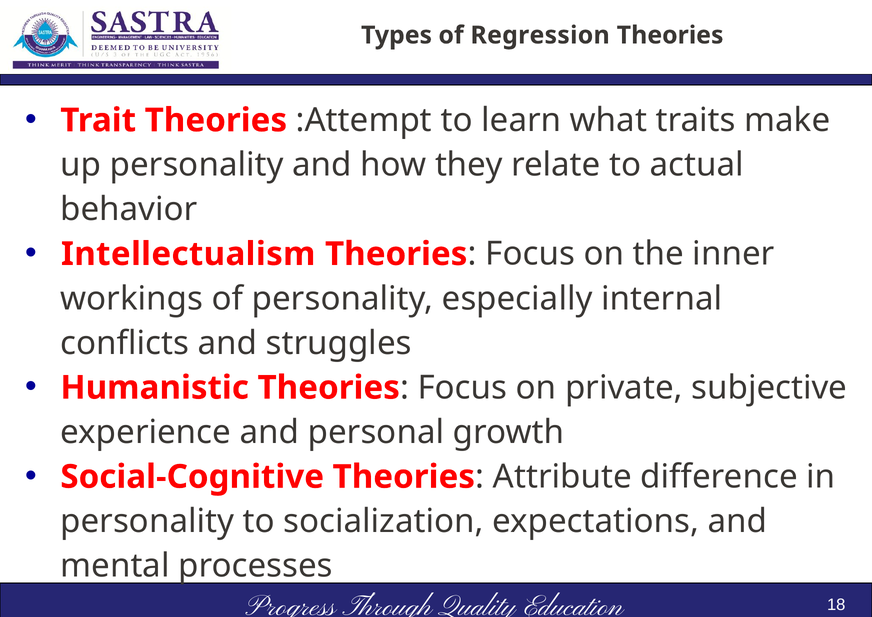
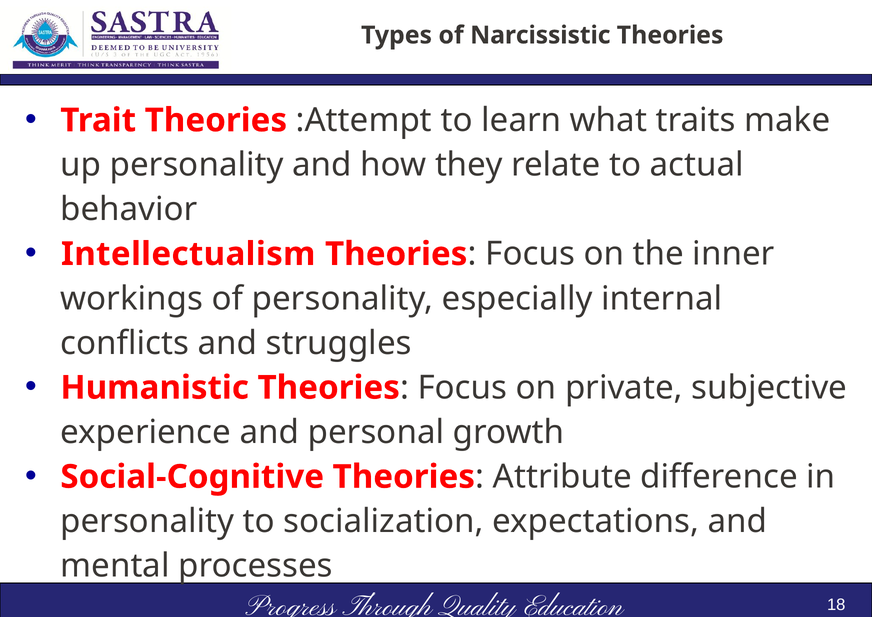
Regression: Regression -> Narcissistic (540, 35)
